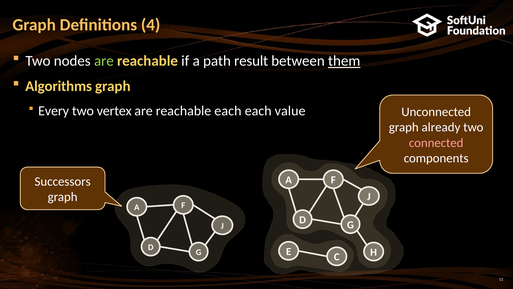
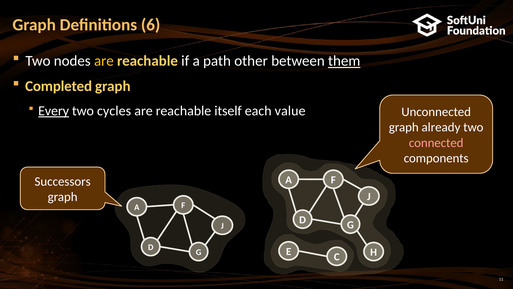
4: 4 -> 6 (151, 25)
are colour: light green -> yellow (104, 61)
result: result -> other (251, 61)
Algorithms: Algorithms -> Completed (59, 86)
Every underline: none -> present (54, 111)
vertex: vertex -> cycles (114, 111)
reachable each: each -> itself (228, 111)
